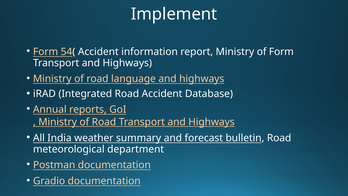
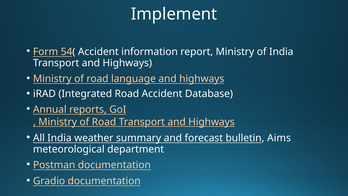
of Form: Form -> India (281, 52)
bulletin Road: Road -> Aims (279, 138)
